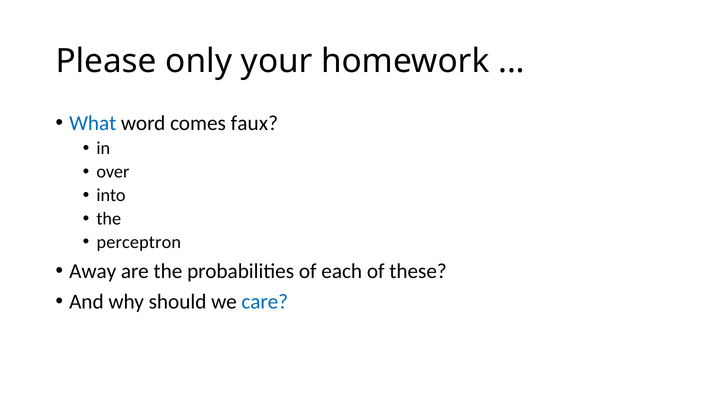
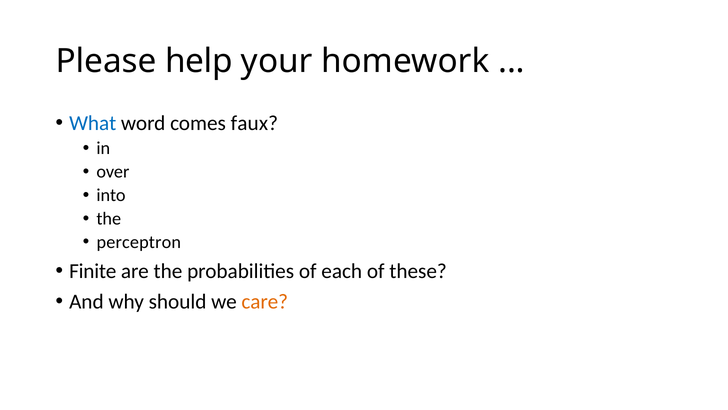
only: only -> help (199, 61)
Away: Away -> Finite (93, 271)
care colour: blue -> orange (265, 301)
